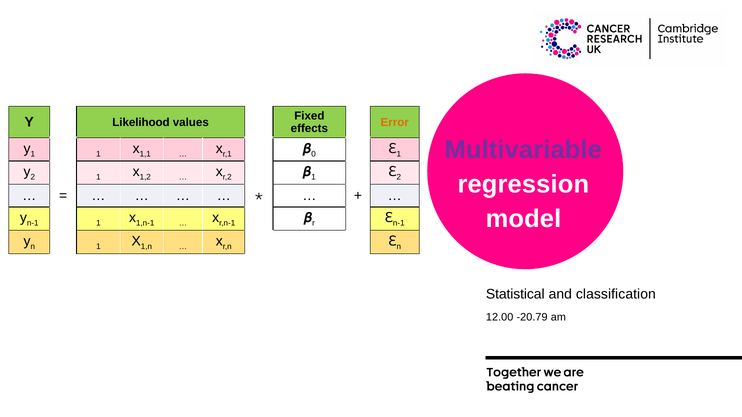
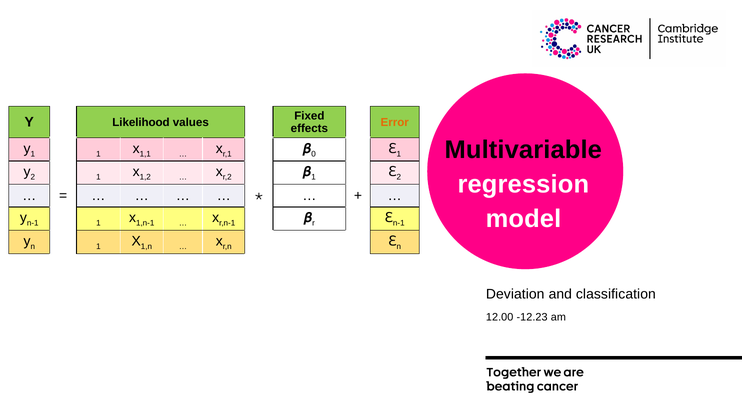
Multivariable colour: purple -> black (523, 150)
Statistical: Statistical -> Deviation (515, 294)
-20.79: -20.79 -> -12.23 (532, 317)
